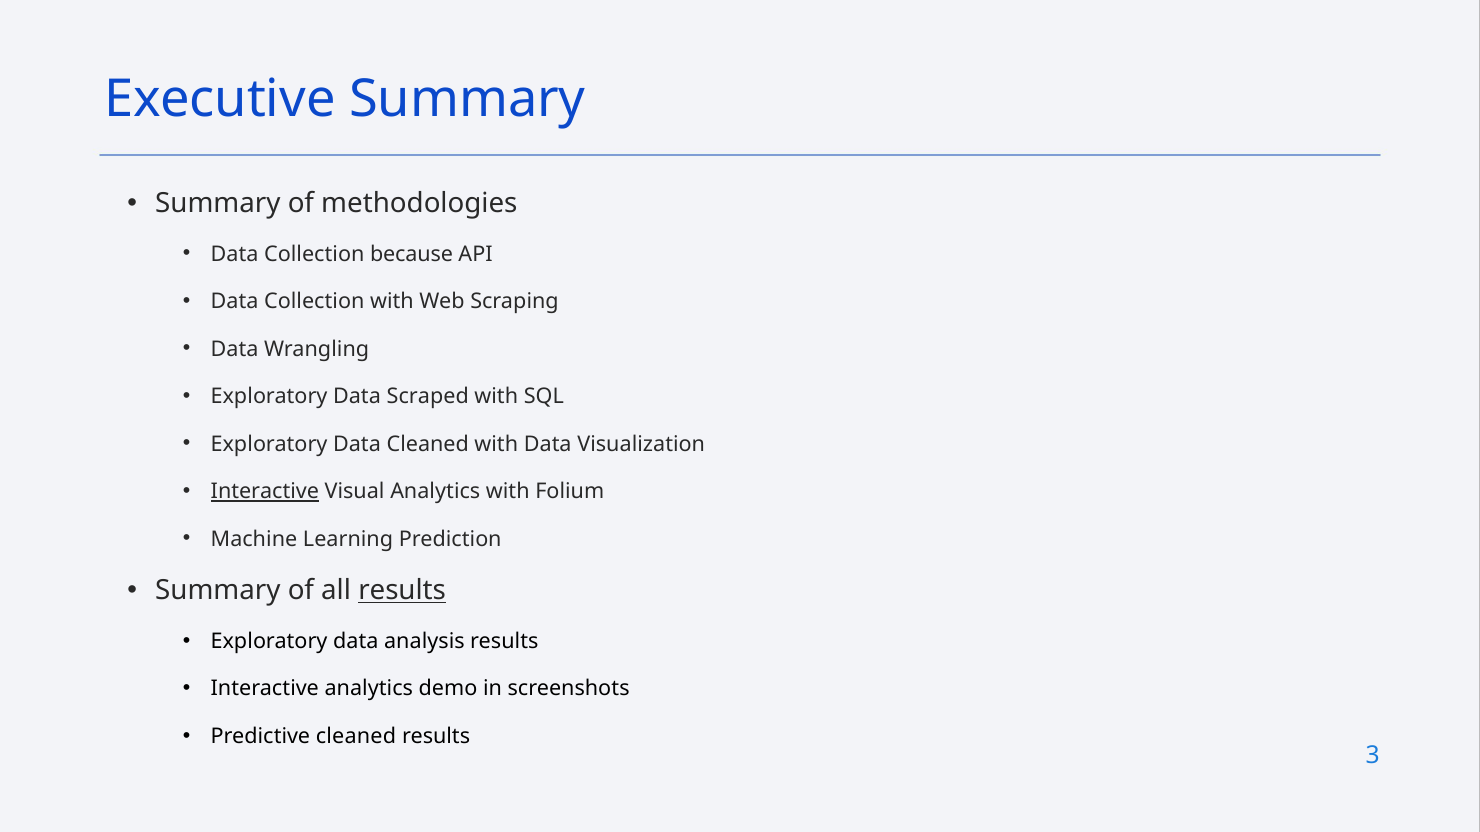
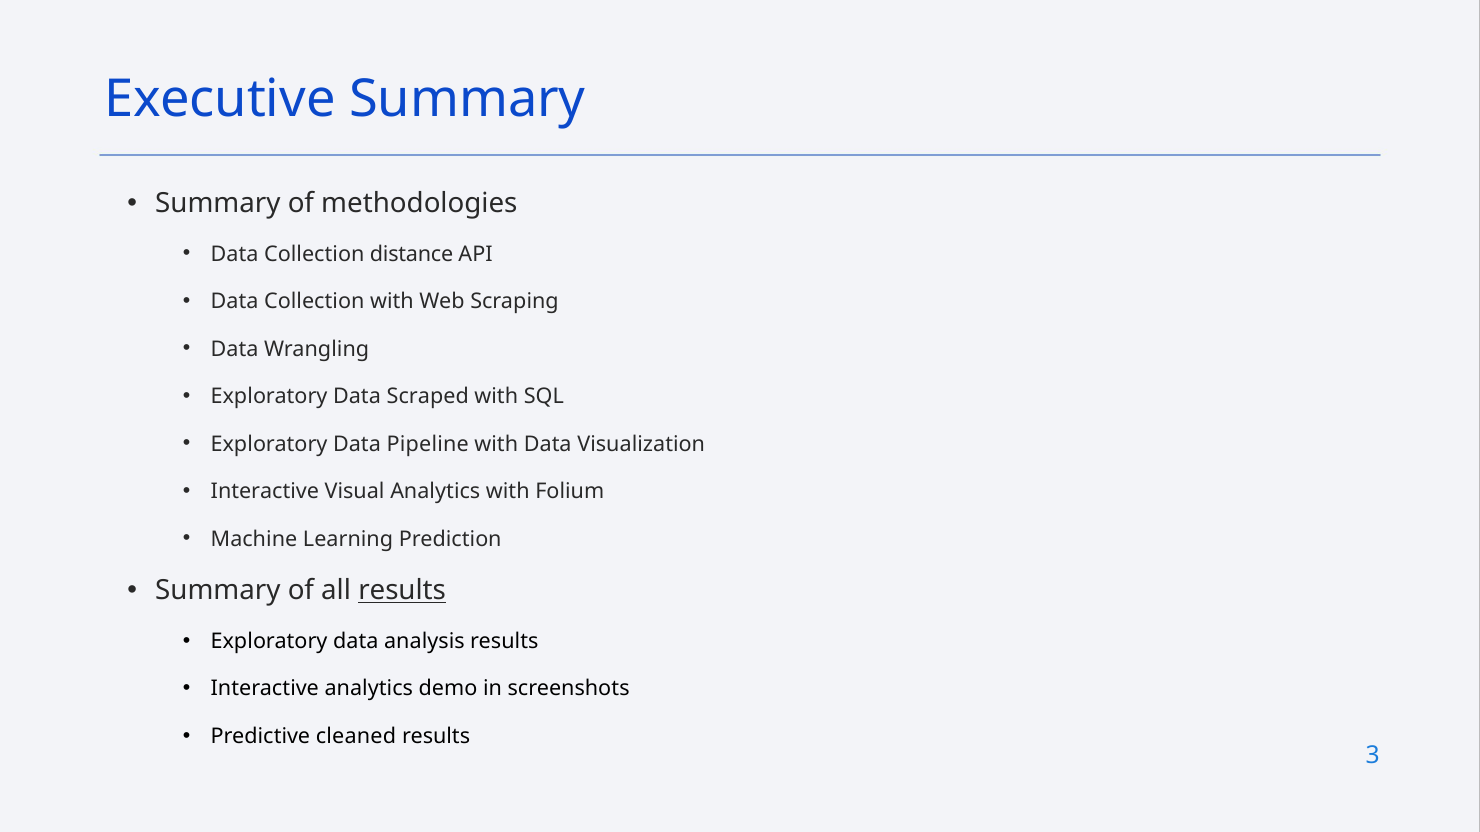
because: because -> distance (412, 254)
Data Cleaned: Cleaned -> Pipeline (428, 444)
Interactive underline: present -> none (265, 492)
